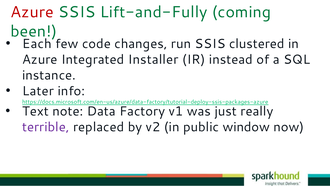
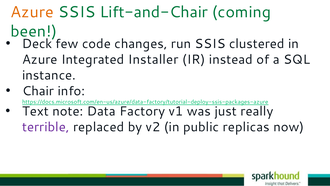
Azure colour: red -> orange (32, 12)
Lift-and-Fully: Lift-and-Fully -> Lift-and-Chair (154, 12)
Each: Each -> Deck (37, 44)
Later: Later -> Chair (38, 91)
window: window -> replicas (246, 127)
